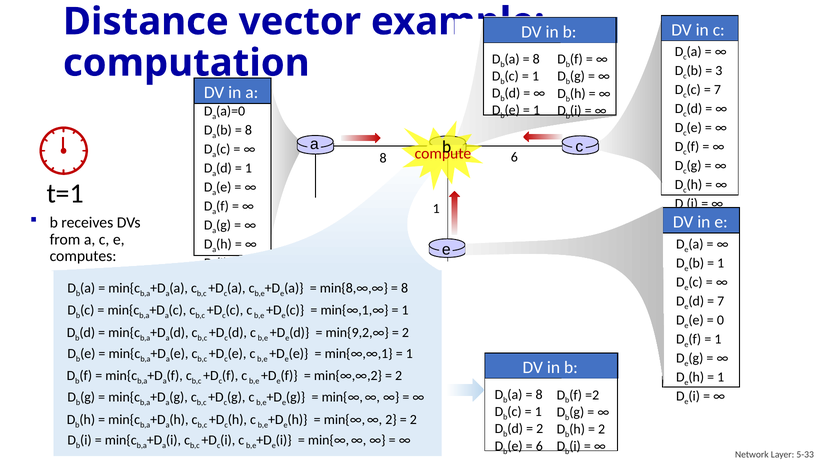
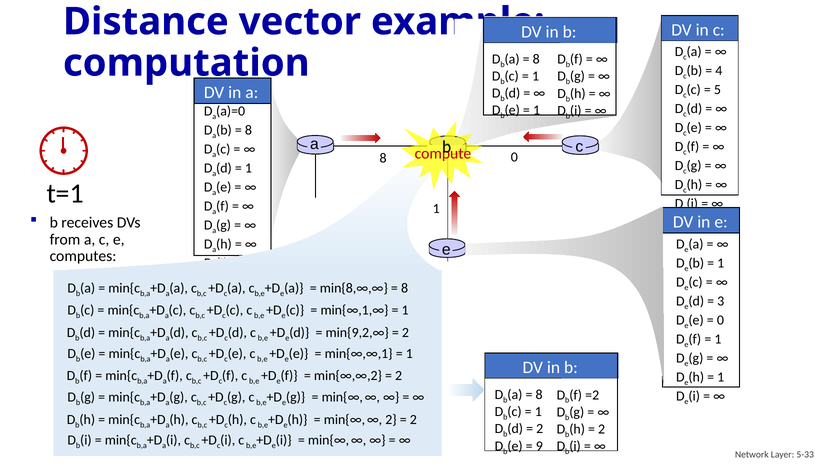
3: 3 -> 4 (719, 71)
7: 7 -> 5 (718, 90)
6: 6 -> 0 (514, 157)
7: 7 -> 3 (721, 301)
6: 6 -> 9 (539, 446)
